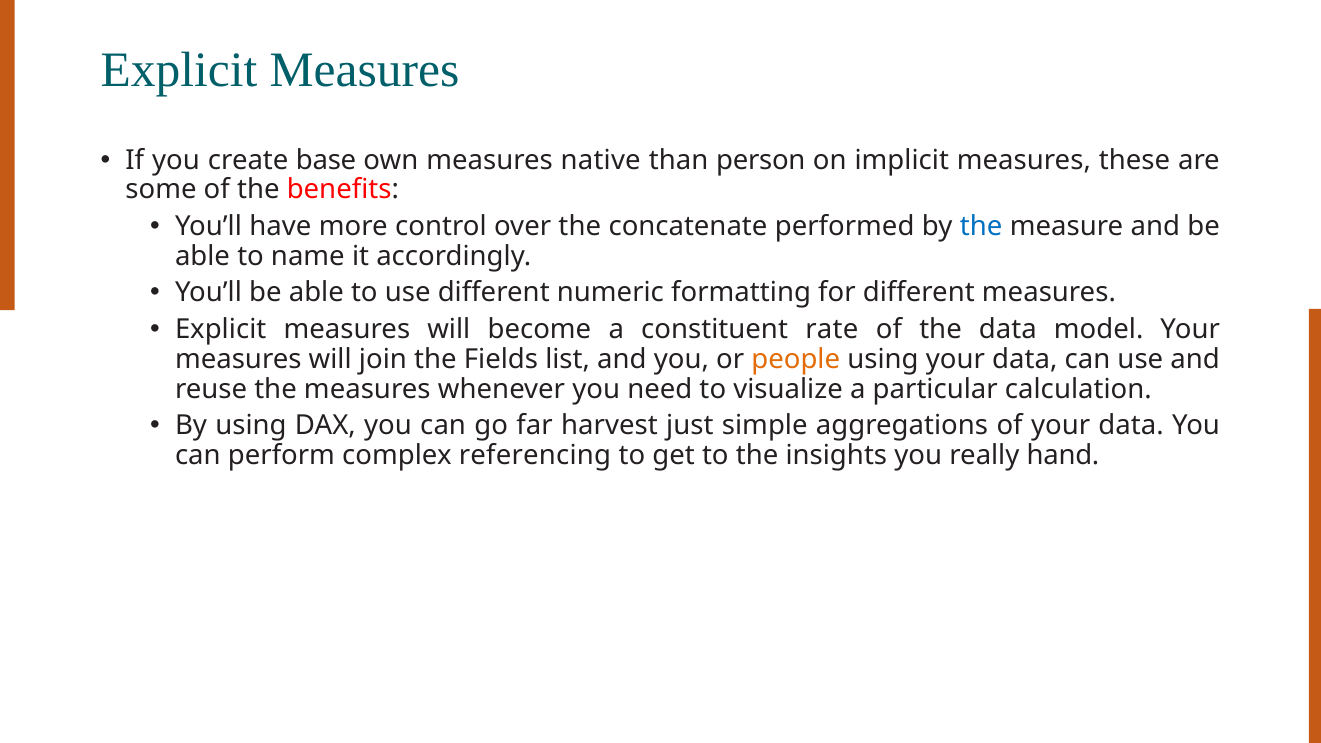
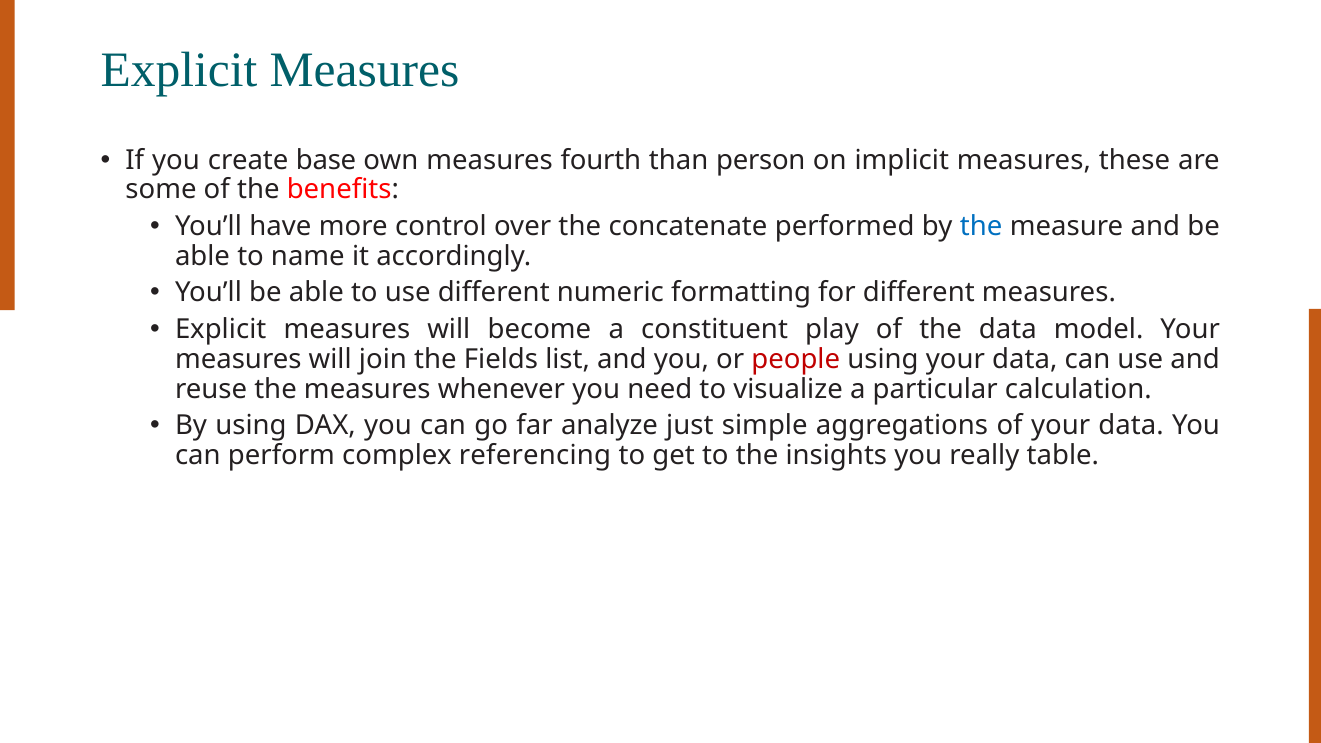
native: native -> fourth (601, 160)
rate: rate -> play (832, 330)
people colour: orange -> red (796, 359)
harvest: harvest -> analyze (610, 426)
hand: hand -> table (1063, 455)
